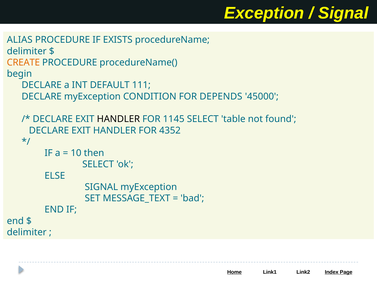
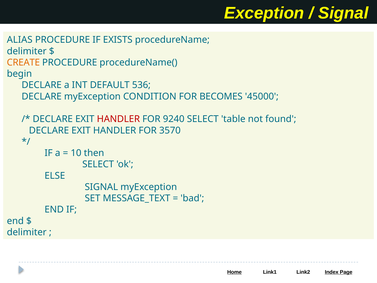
111: 111 -> 536 (141, 85)
DEPENDS: DEPENDS -> BECOMES (221, 96)
HANDLER colour: black -> red (118, 119)
1145: 1145 -> 9240 (174, 119)
4352: 4352 -> 3570 (170, 130)
